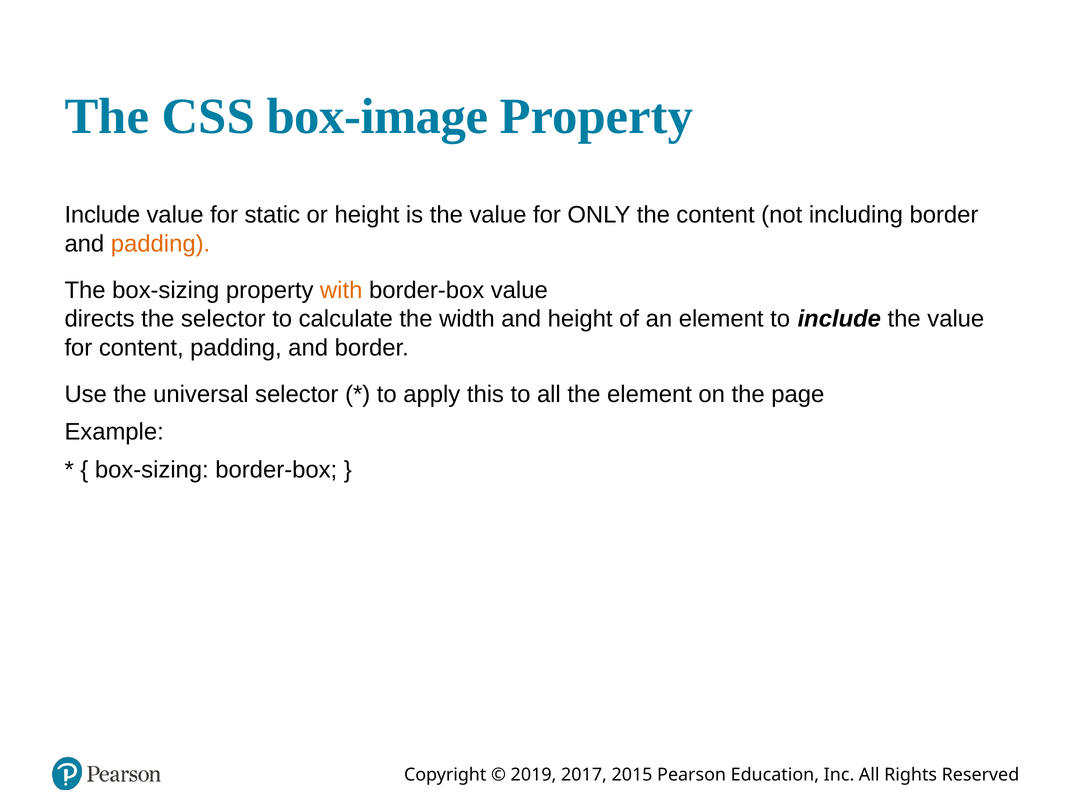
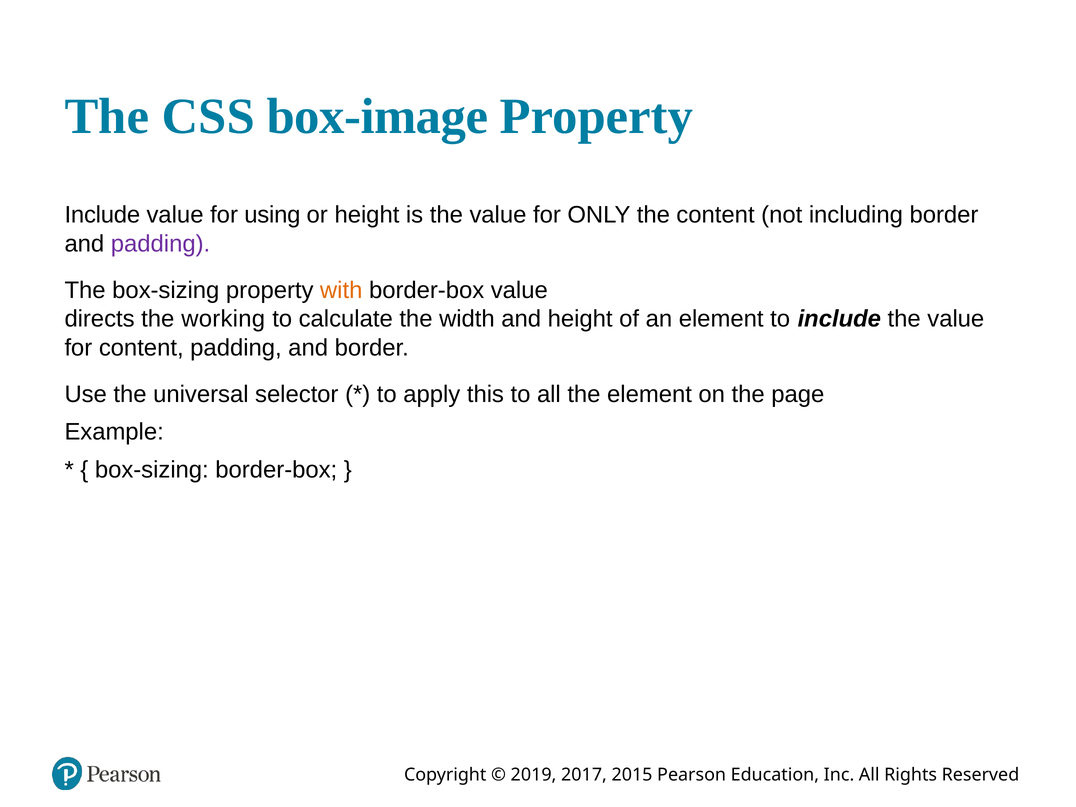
static: static -> using (272, 215)
padding colour: orange -> purple (161, 244)
the selector: selector -> working (223, 319)
